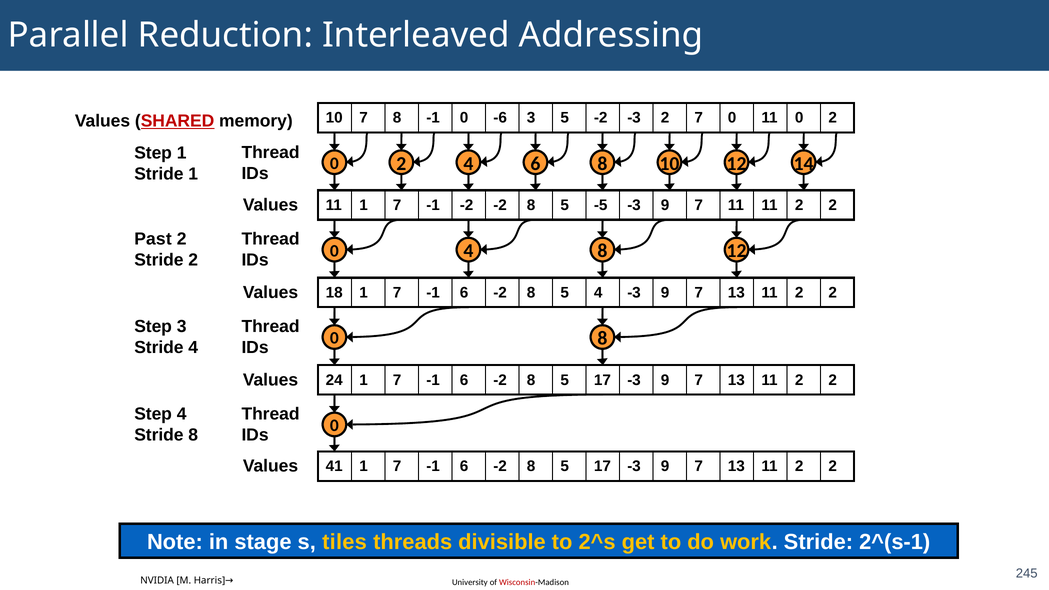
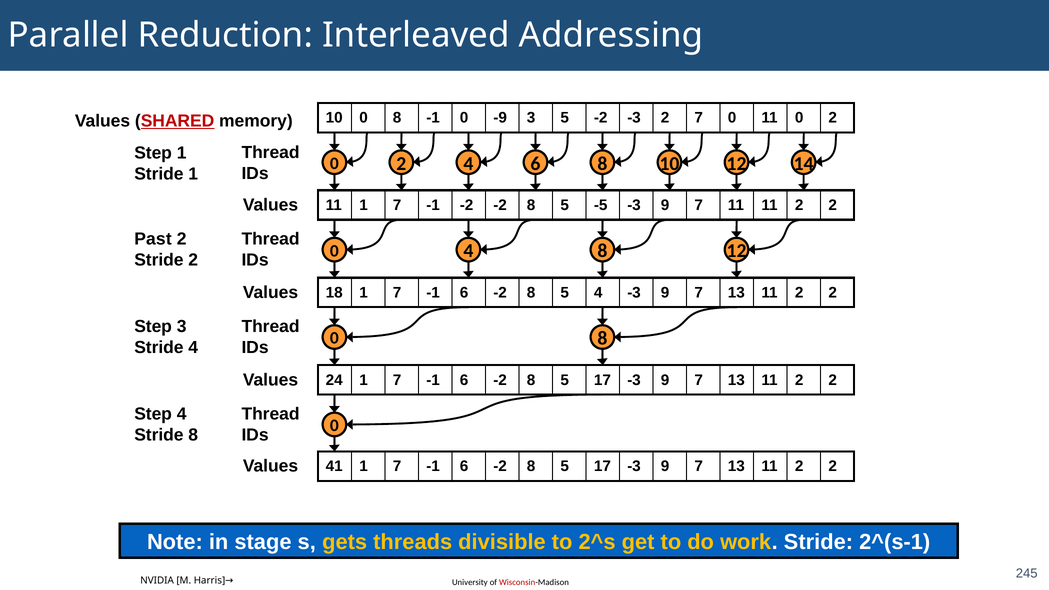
10 7: 7 -> 0 (364, 118)
-6: -6 -> -9 (500, 118)
tiles: tiles -> gets (345, 542)
